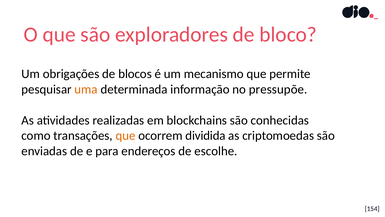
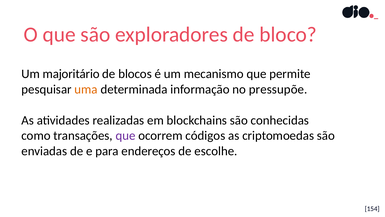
obrigações: obrigações -> majoritário (71, 74)
que colour: orange -> purple (125, 135)
dividida: dividida -> códigos (205, 135)
